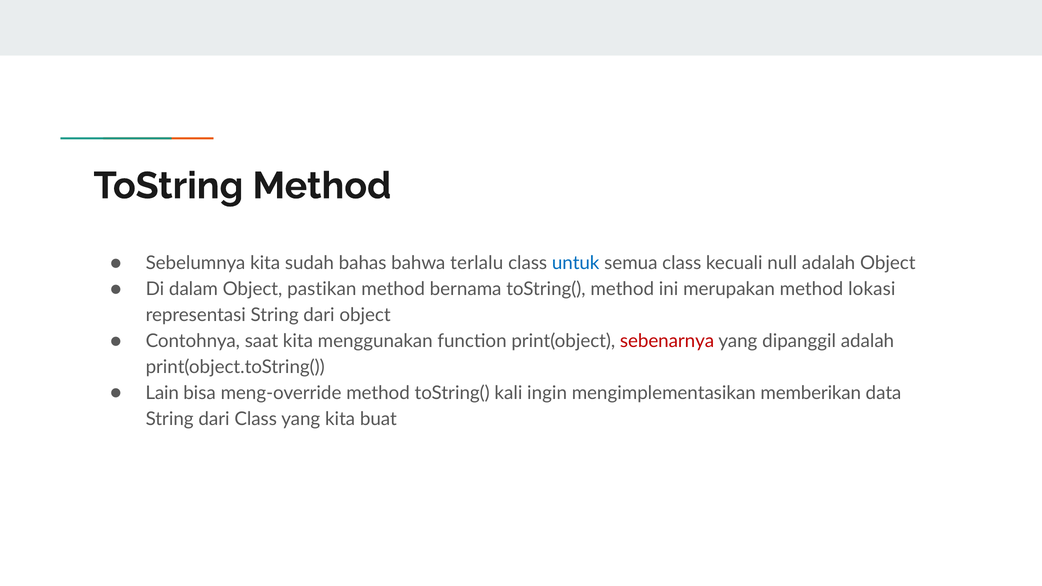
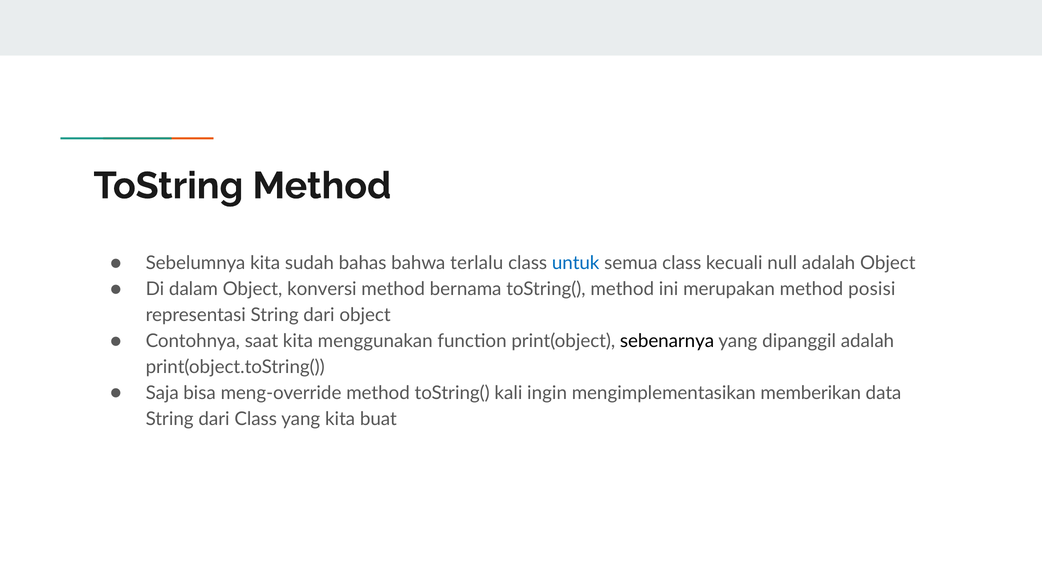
pastikan: pastikan -> konversi (322, 289)
lokasi: lokasi -> posisi (872, 289)
sebenarnya colour: red -> black (667, 341)
Lain: Lain -> Saja (162, 393)
